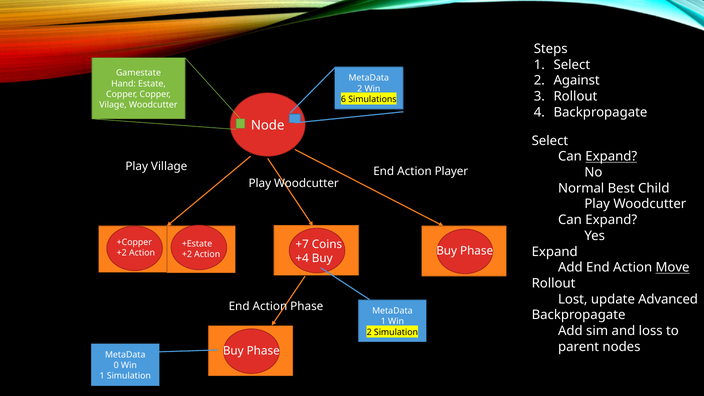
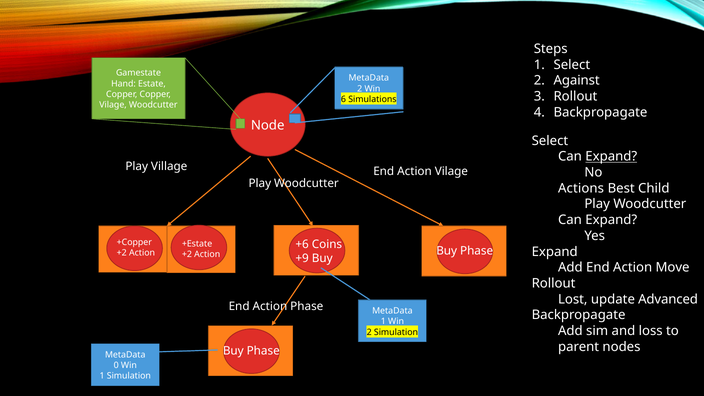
Action Player: Player -> Vilage (451, 172)
Normal: Normal -> Actions (581, 188)
+7: +7 -> +6 (302, 244)
+4: +4 -> +9 (302, 258)
Move underline: present -> none (673, 267)
